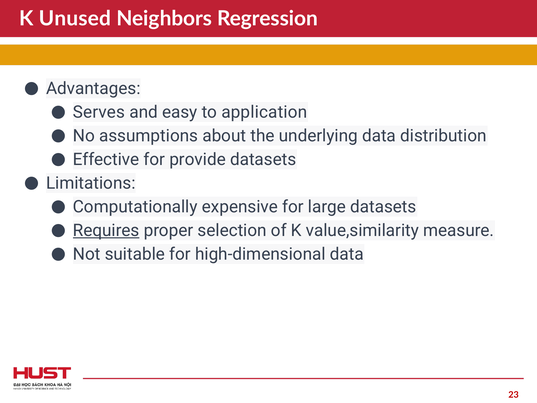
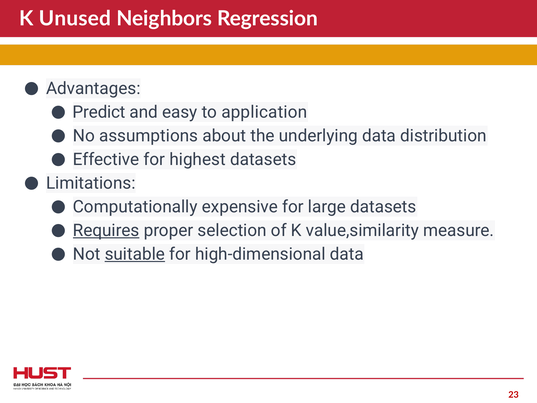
Serves: Serves -> Predict (99, 112)
provide: provide -> highest (198, 159)
suitable underline: none -> present (135, 254)
